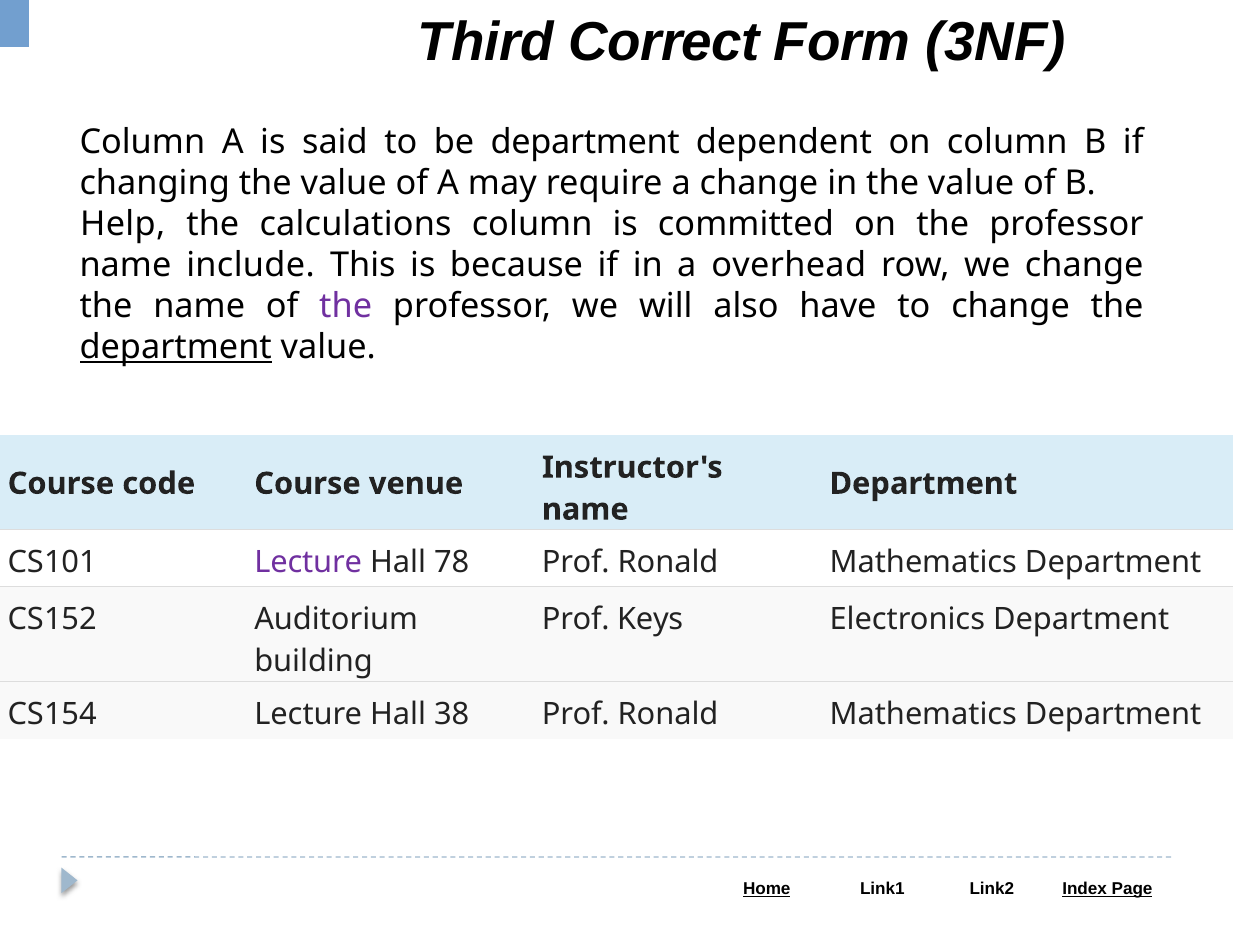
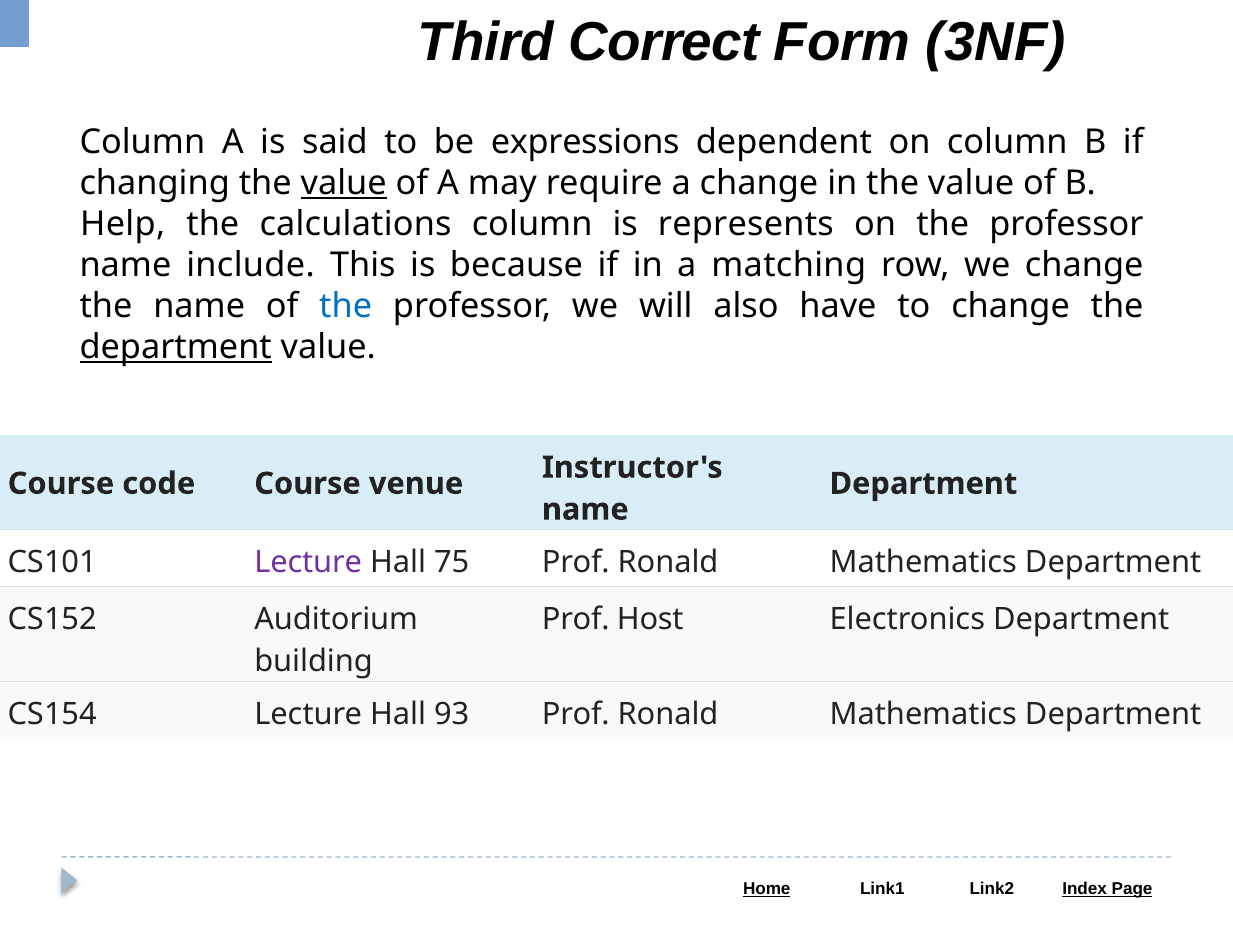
be department: department -> expressions (585, 142)
value underline: none -> present (344, 183)
committed: committed -> represents (746, 224)
overhead: overhead -> matching (789, 265)
the colour: purple -> blue (346, 306)
78: 78 -> 75 (452, 562)
Keys: Keys -> Host (650, 619)
38: 38 -> 93 (452, 714)
